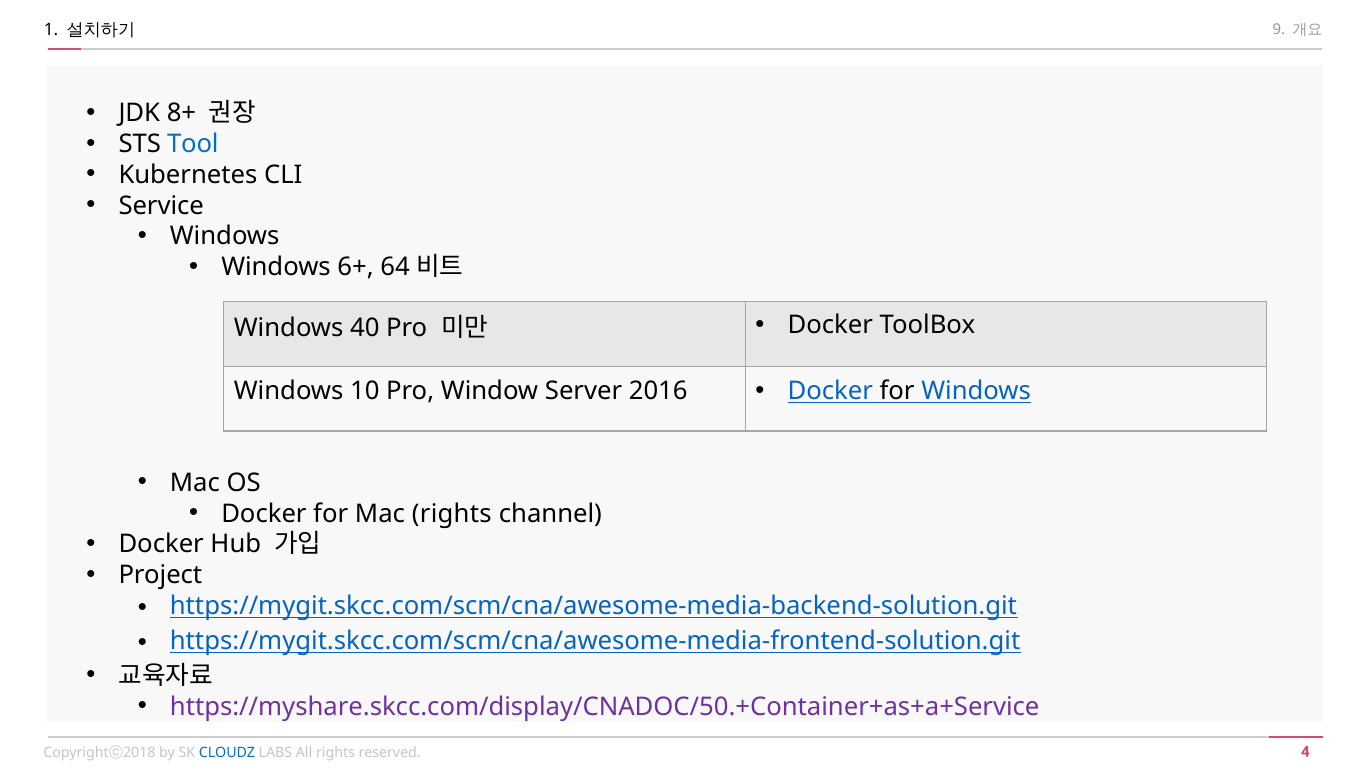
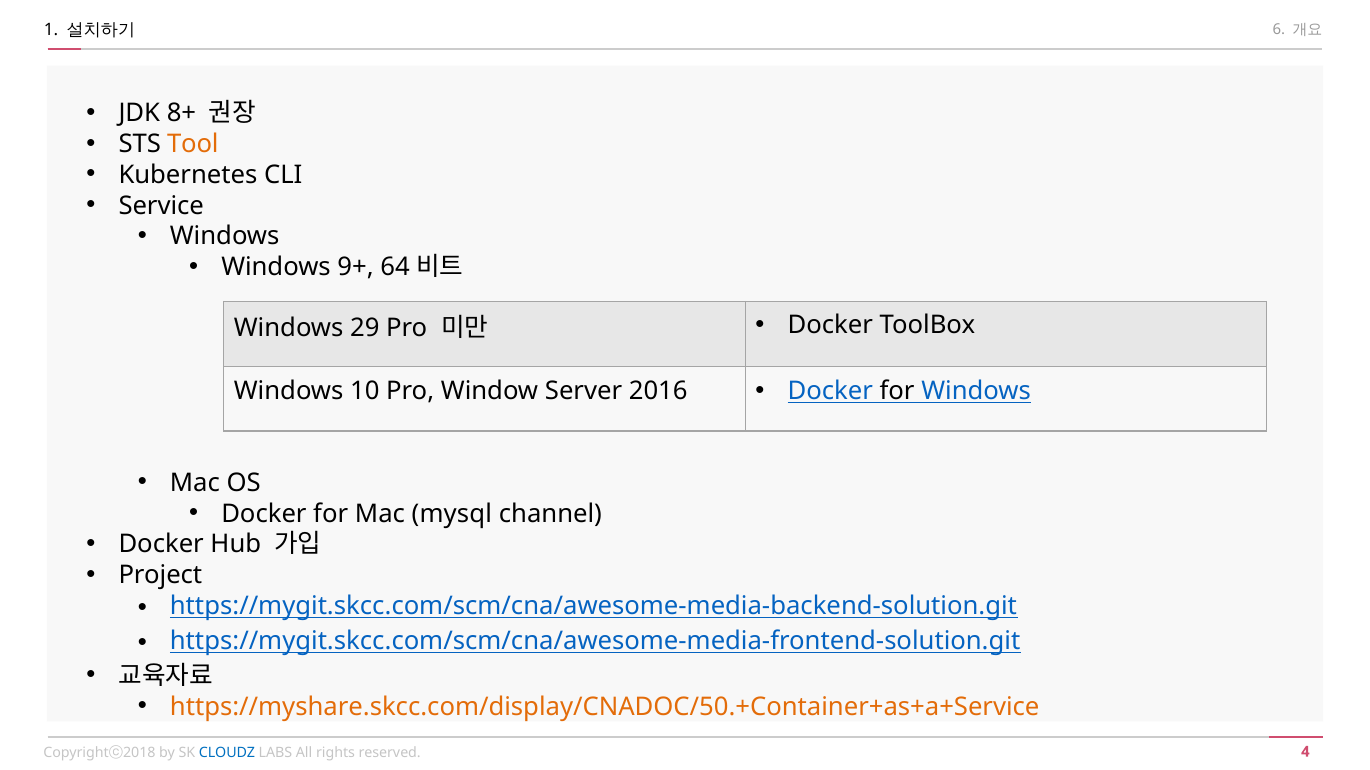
9: 9 -> 6 (1279, 29)
Tool colour: blue -> orange (193, 144)
6+: 6+ -> 9+ (356, 267)
40: 40 -> 29 (365, 328)
Mac rights: rights -> mysql (452, 514)
https://myshare.skcc.com/display/CNADOC/50.+Container+as+a+Service colour: purple -> orange (605, 707)
